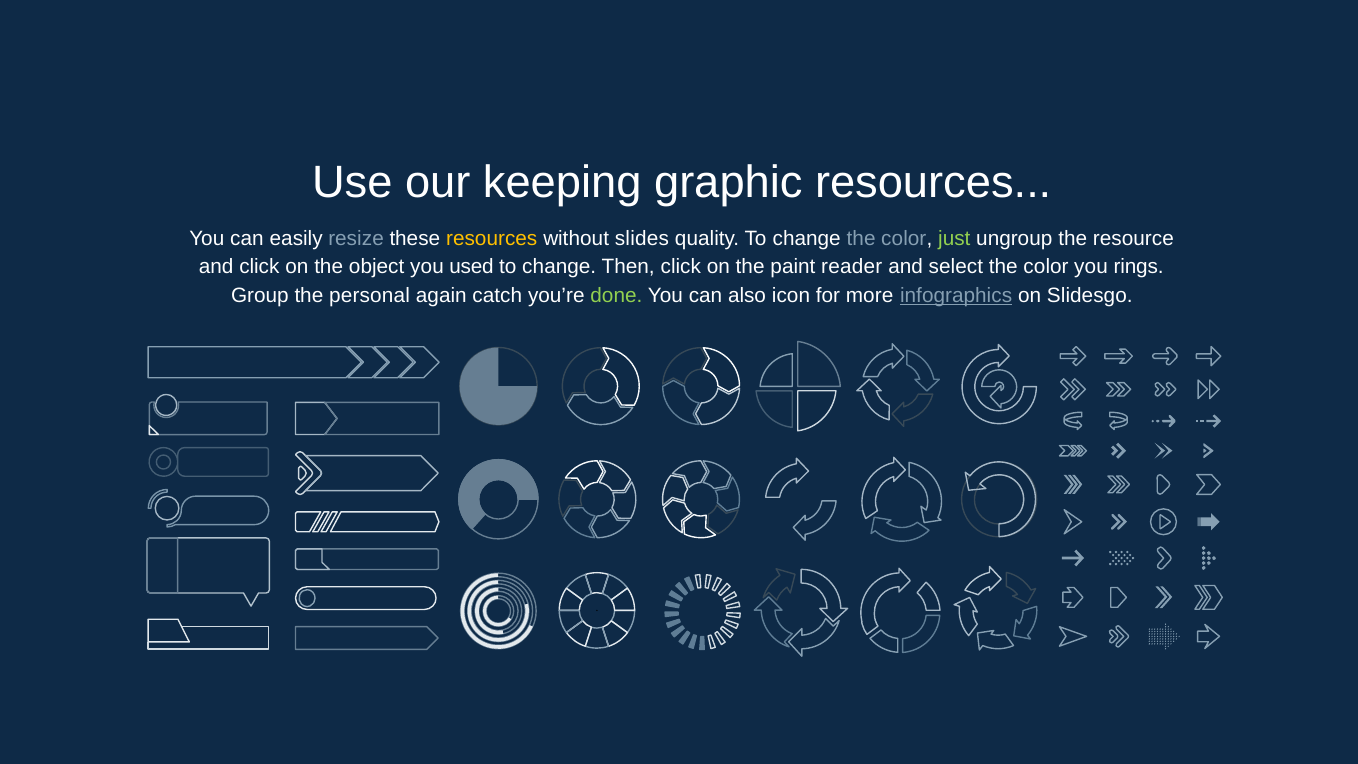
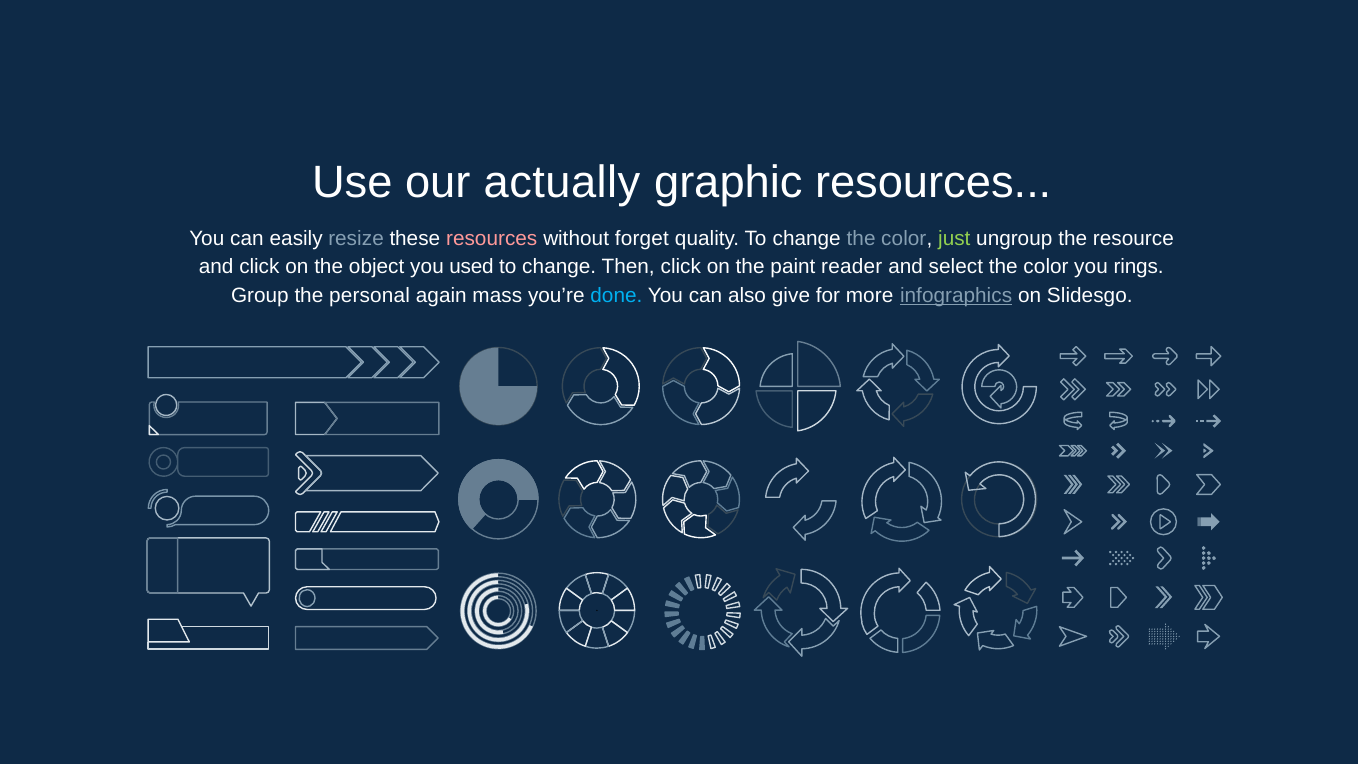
keeping: keeping -> actually (562, 183)
resources colour: yellow -> pink (492, 238)
slides: slides -> forget (642, 238)
catch: catch -> mass (497, 295)
done colour: light green -> light blue (616, 295)
icon: icon -> give (791, 295)
